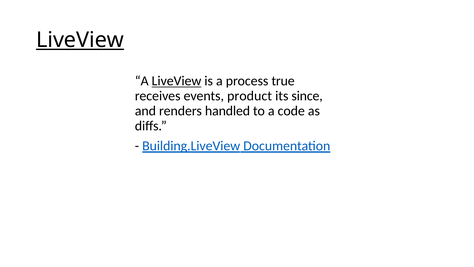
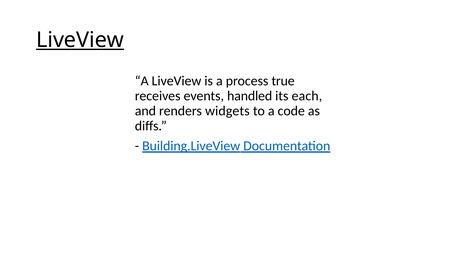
LiveView underline: present -> none (176, 81)
product: product -> handled (250, 96)
since: since -> each (307, 96)
handled: handled -> widgets (227, 111)
